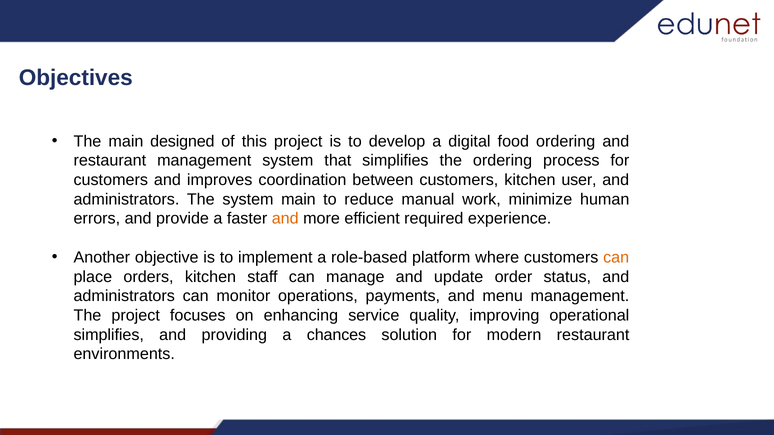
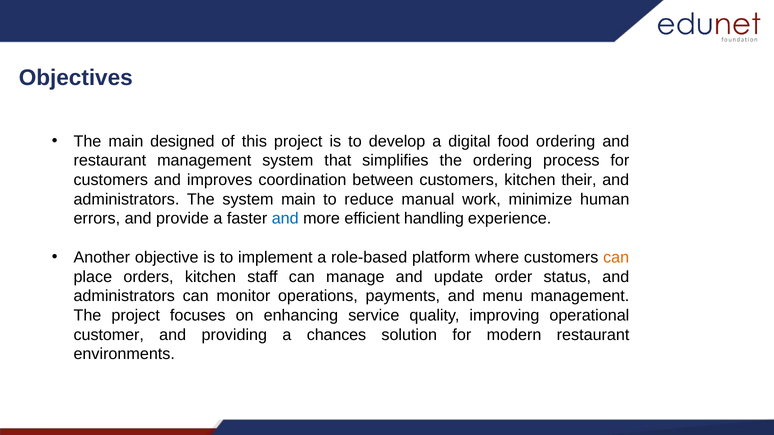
user: user -> their (579, 180)
and colour: orange -> blue (285, 219)
required: required -> handling (434, 219)
simplifies: simplifies -> customer (109, 335)
